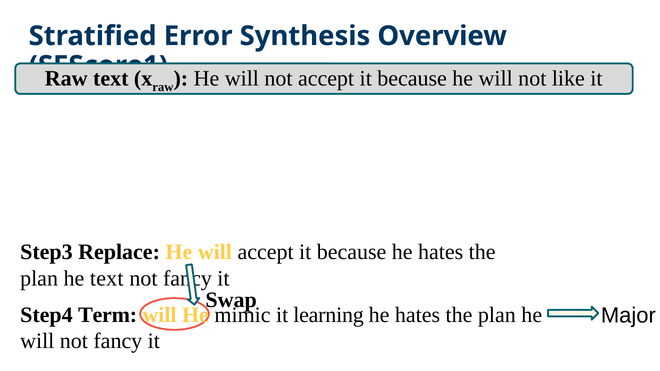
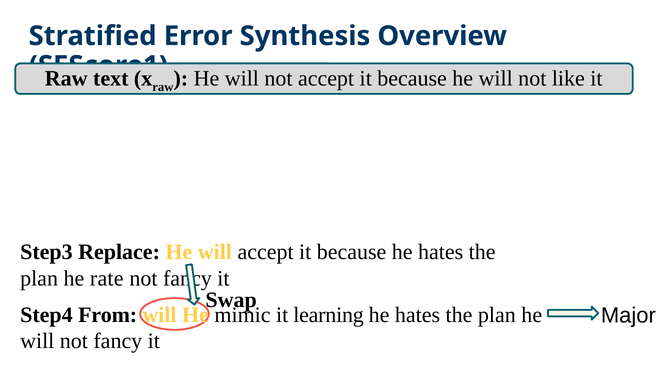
he text: text -> rate (107, 279)
Term: Term -> From (108, 315)
